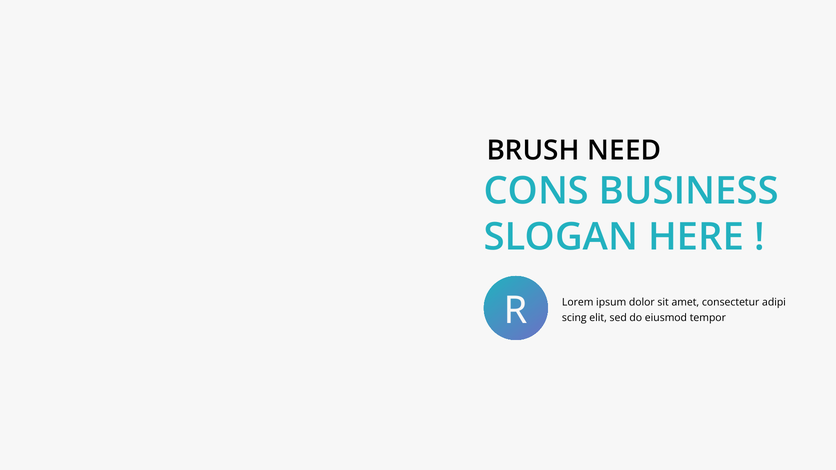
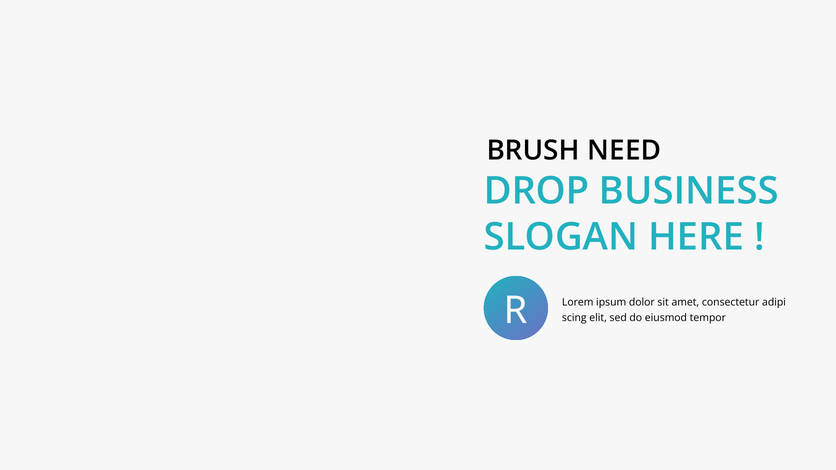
CONS: CONS -> DROP (537, 191)
